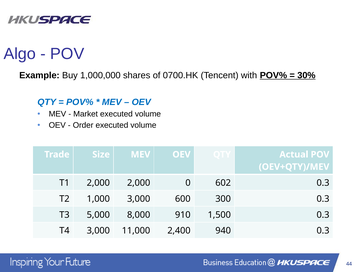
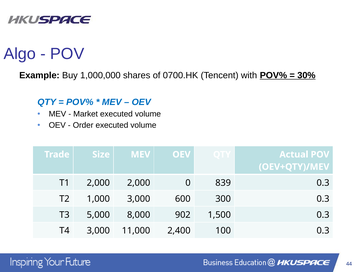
602: 602 -> 839 (223, 183)
910: 910 -> 902 (183, 215)
940: 940 -> 100 (223, 231)
